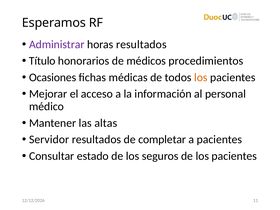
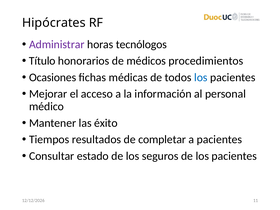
Esperamos: Esperamos -> Hipócrates (54, 23)
horas resultados: resultados -> tecnólogos (141, 44)
los colour: orange -> blue (201, 77)
altas: altas -> éxito (106, 123)
Servidor: Servidor -> Tiempos (49, 140)
